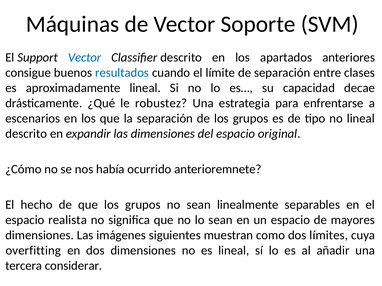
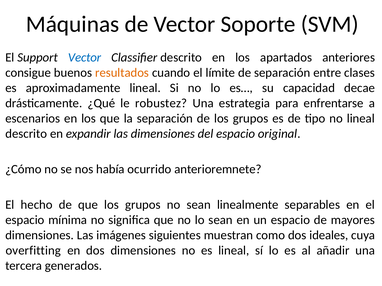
resultados colour: blue -> orange (122, 73)
realista: realista -> mínima (68, 220)
límites: límites -> ideales (329, 236)
considerar: considerar -> generados (73, 266)
